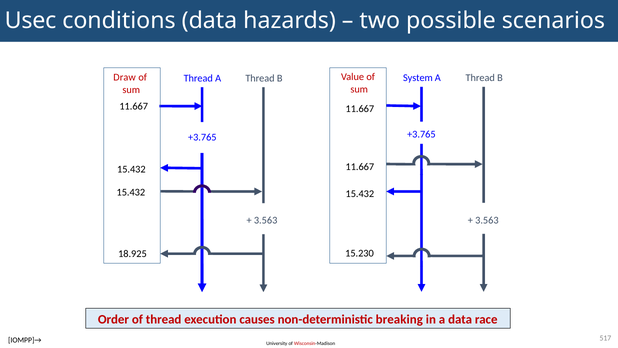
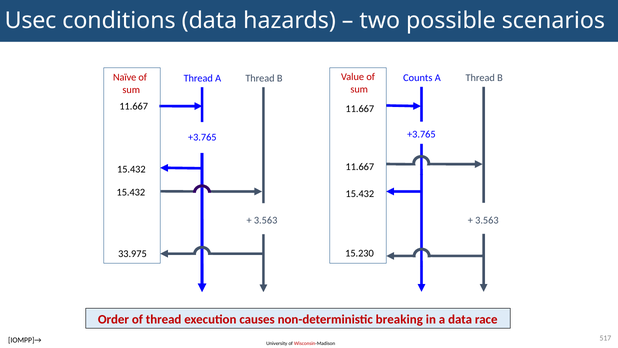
Draw: Draw -> Naïve (125, 77)
System: System -> Counts (418, 78)
18.925: 18.925 -> 33.975 (132, 254)
